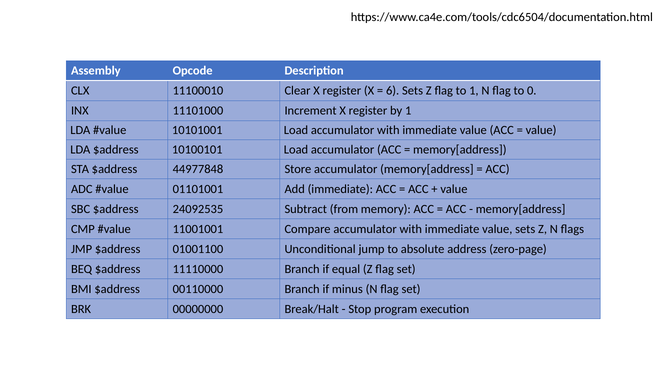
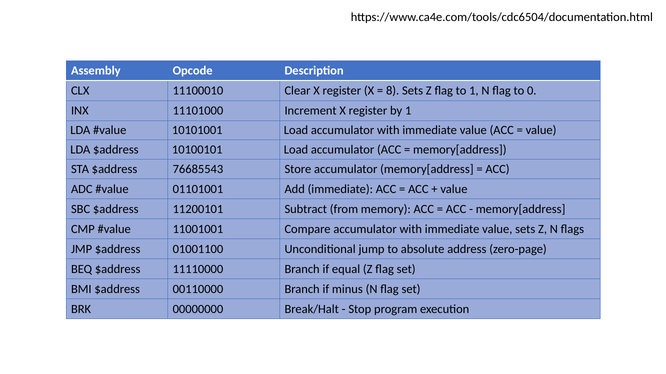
6: 6 -> 8 (393, 91)
44977848: 44977848 -> 76685543 (198, 169)
24092535: 24092535 -> 11200101 (198, 209)
